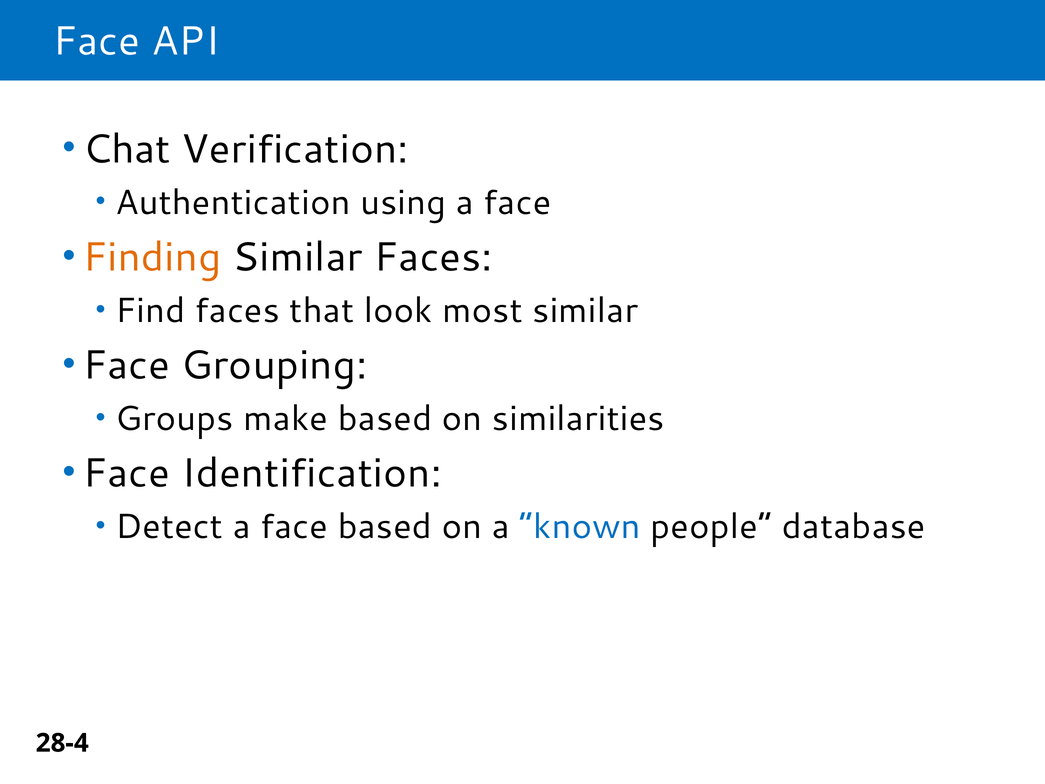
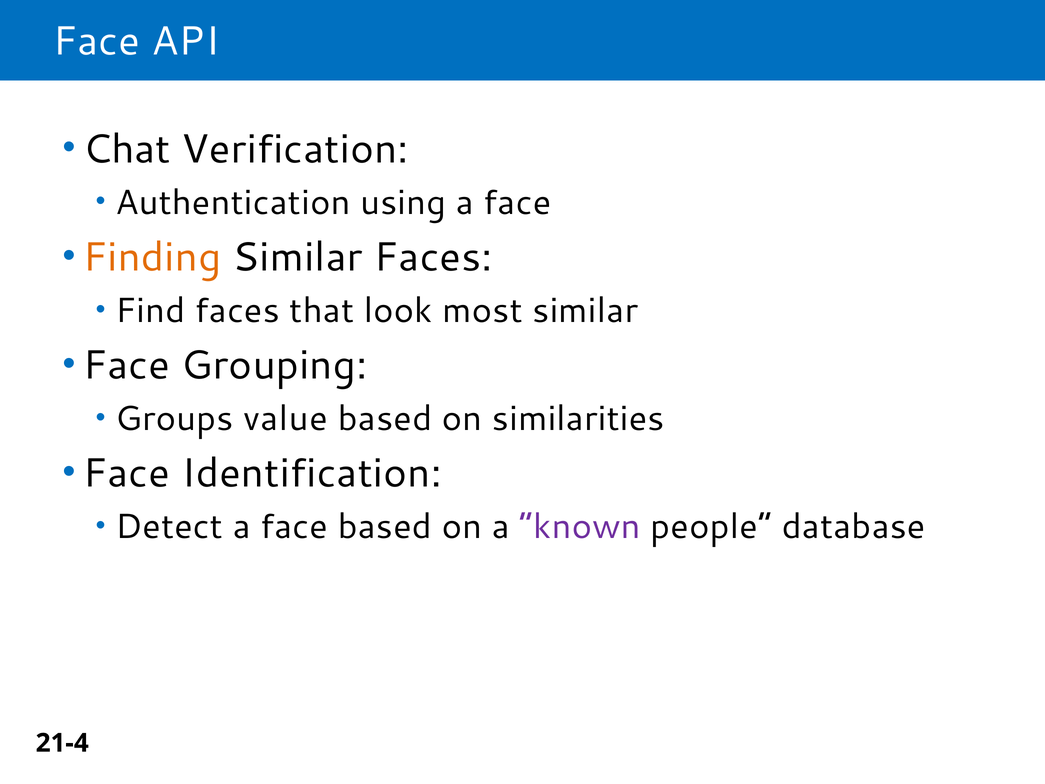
make: make -> value (286, 419)
known colour: blue -> purple (580, 527)
28-4: 28-4 -> 21-4 (62, 743)
